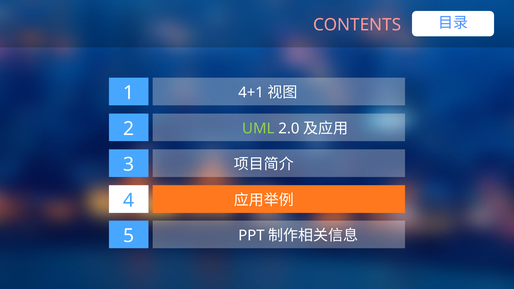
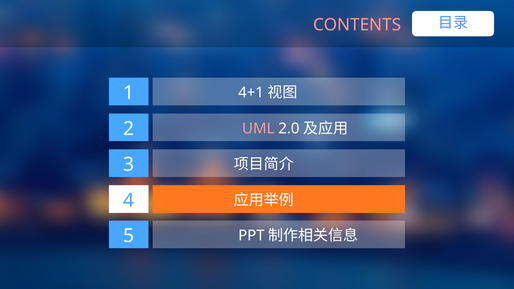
UML colour: light green -> pink (258, 128)
